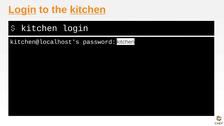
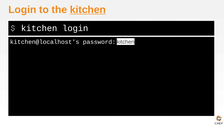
Login underline: present -> none (22, 10)
